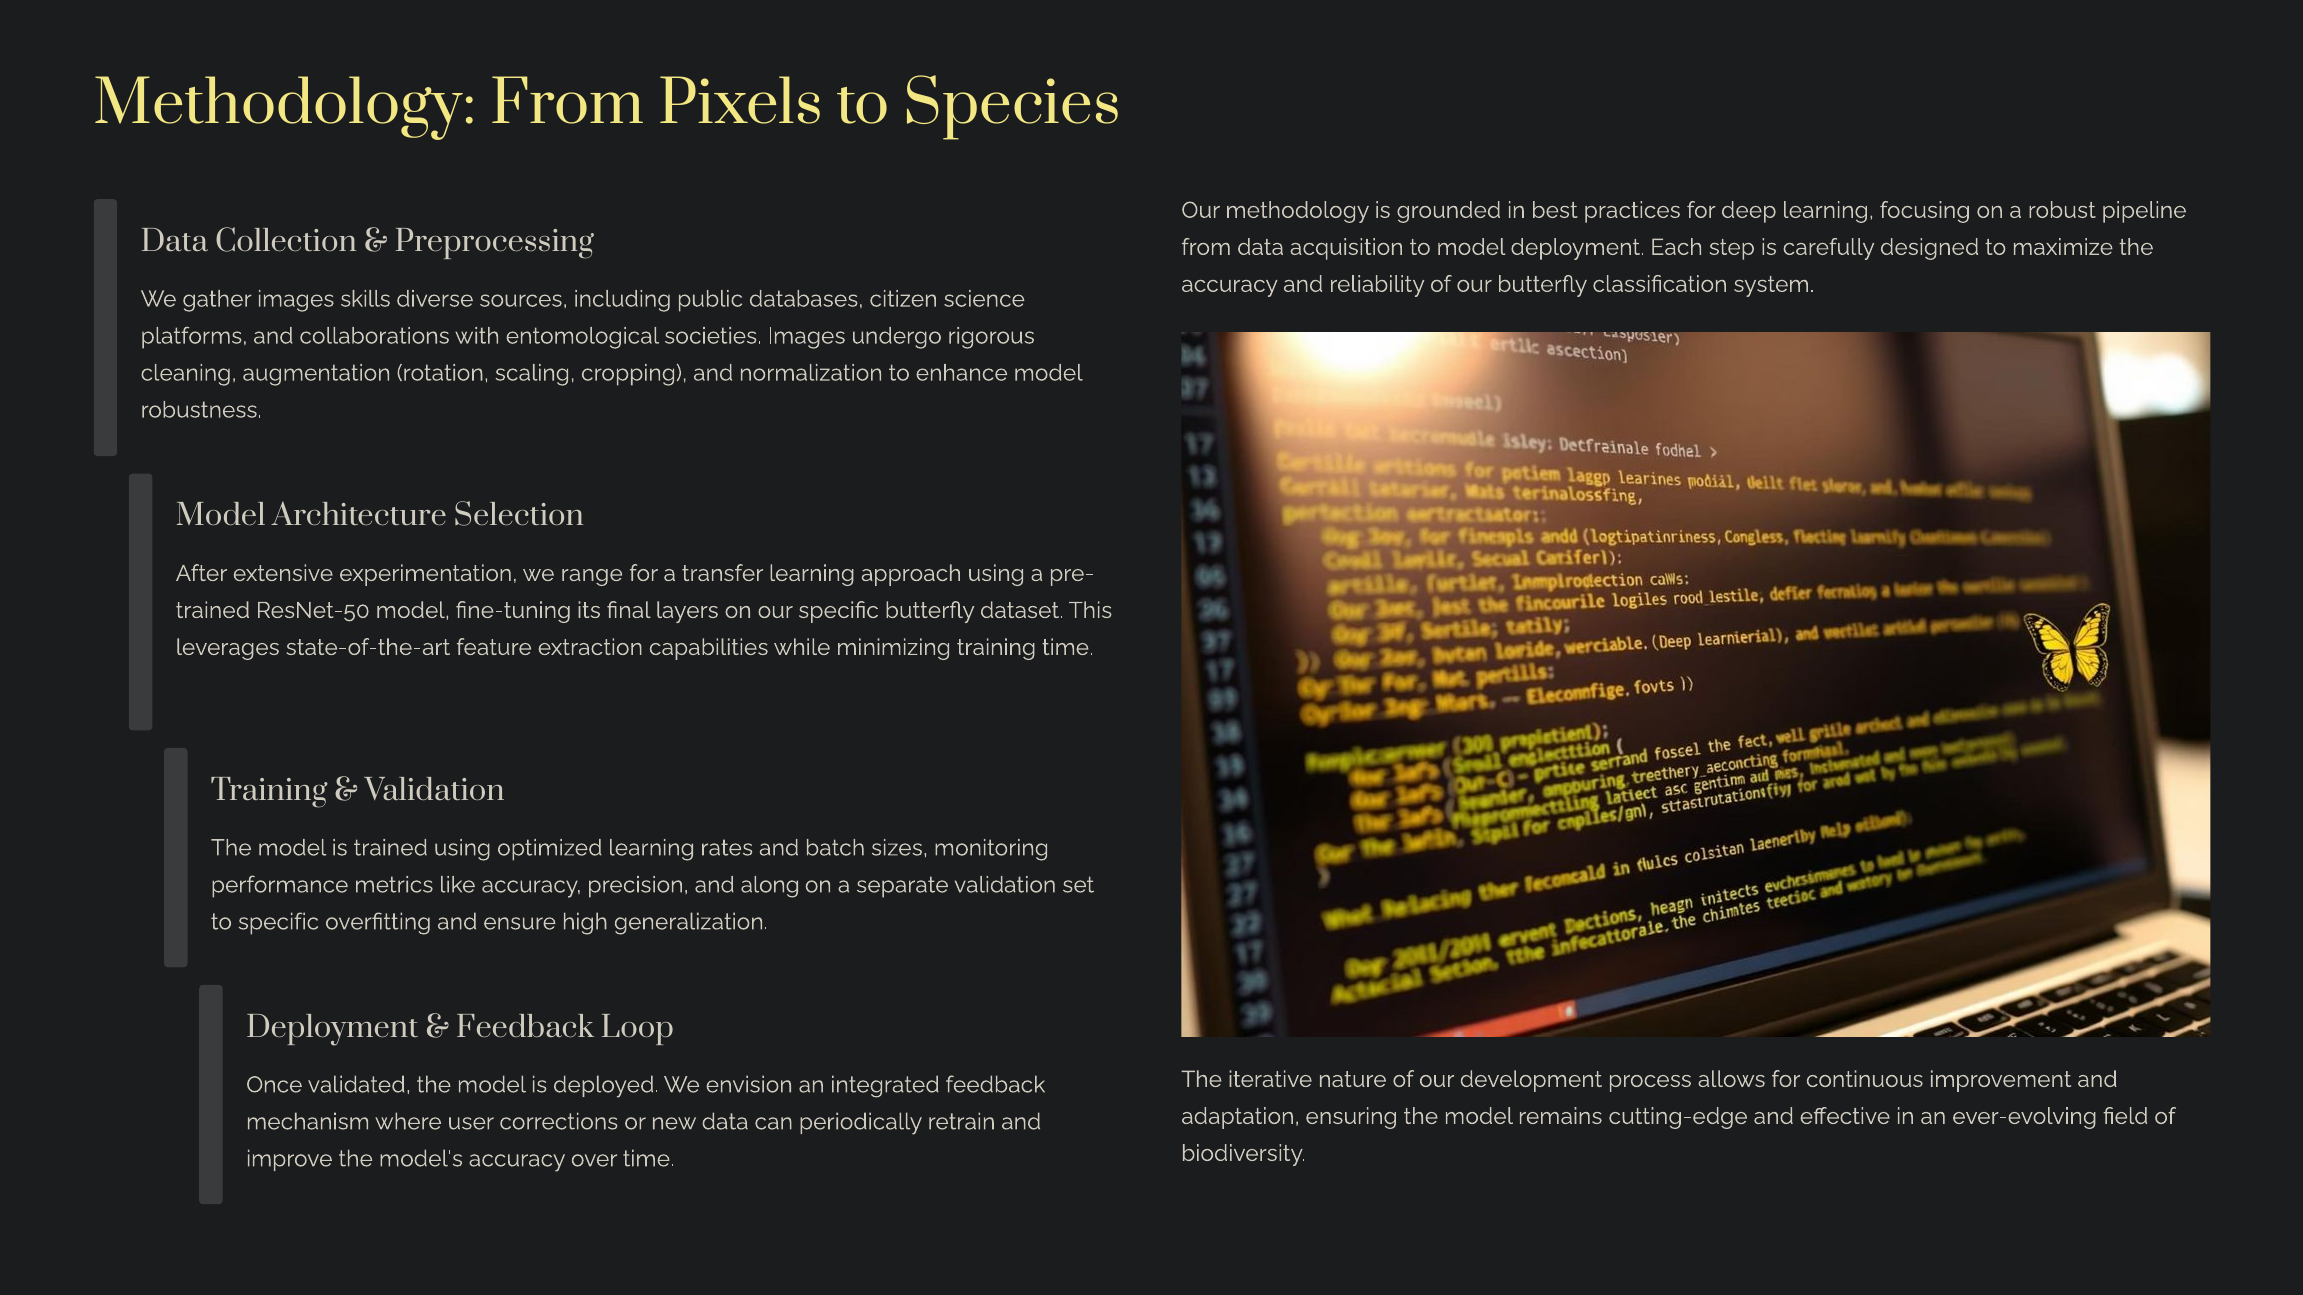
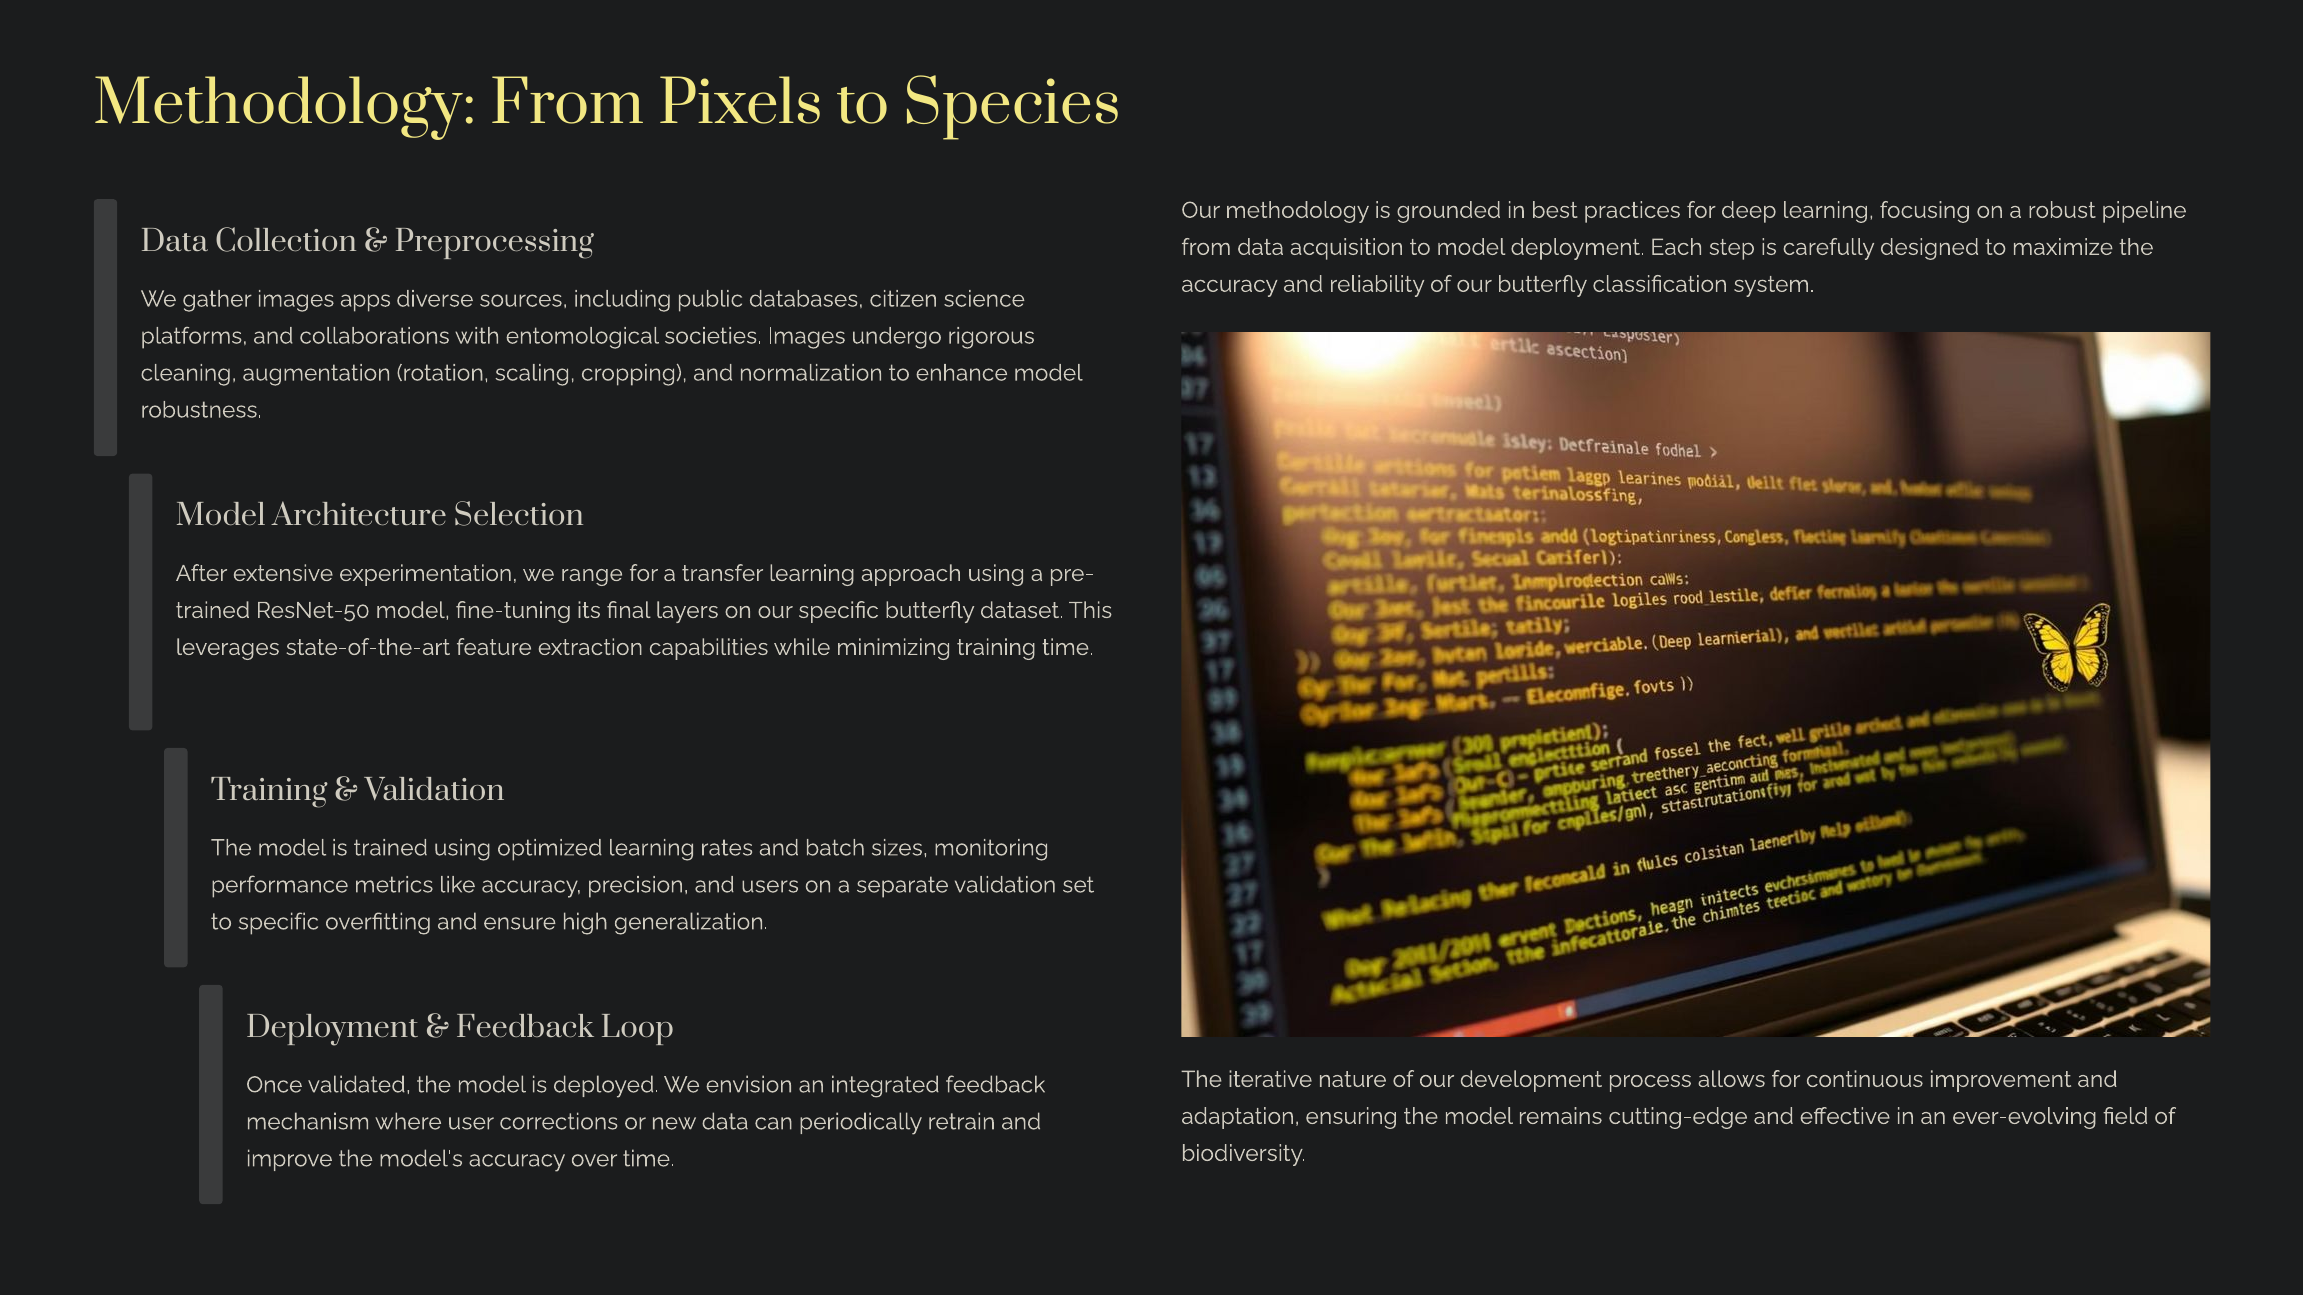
skills: skills -> apps (365, 299)
along: along -> users (770, 885)
